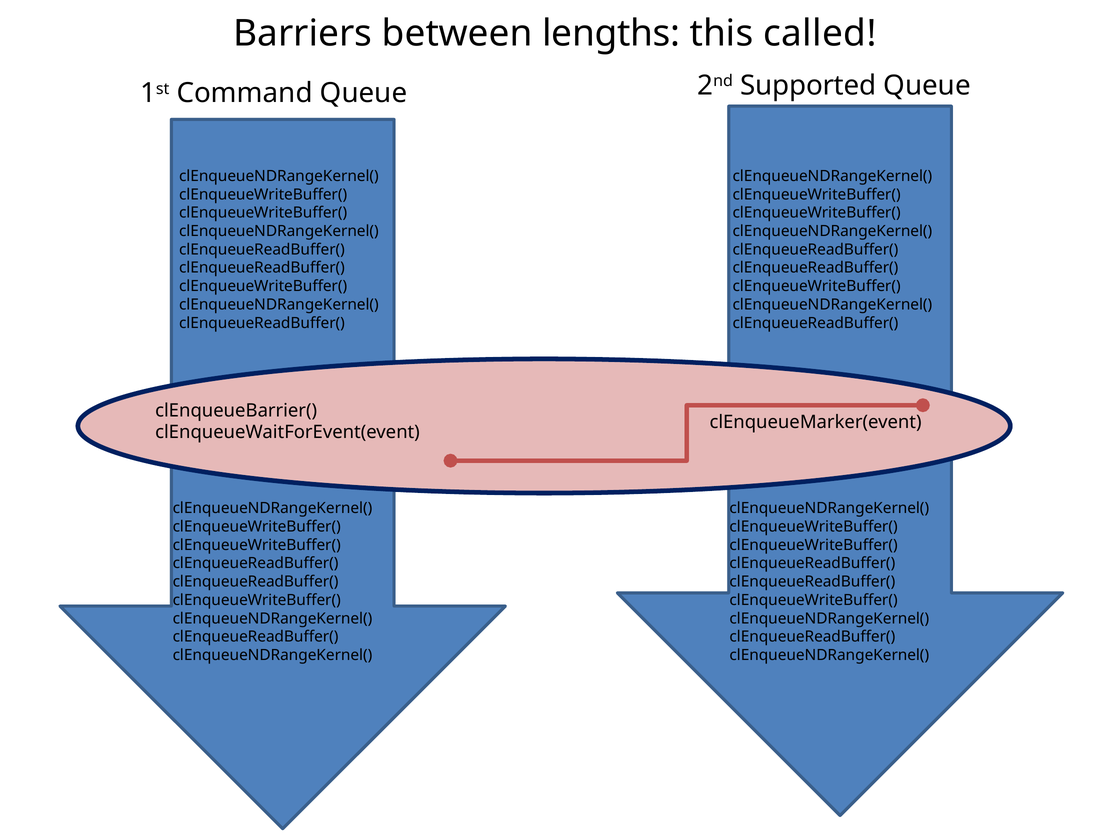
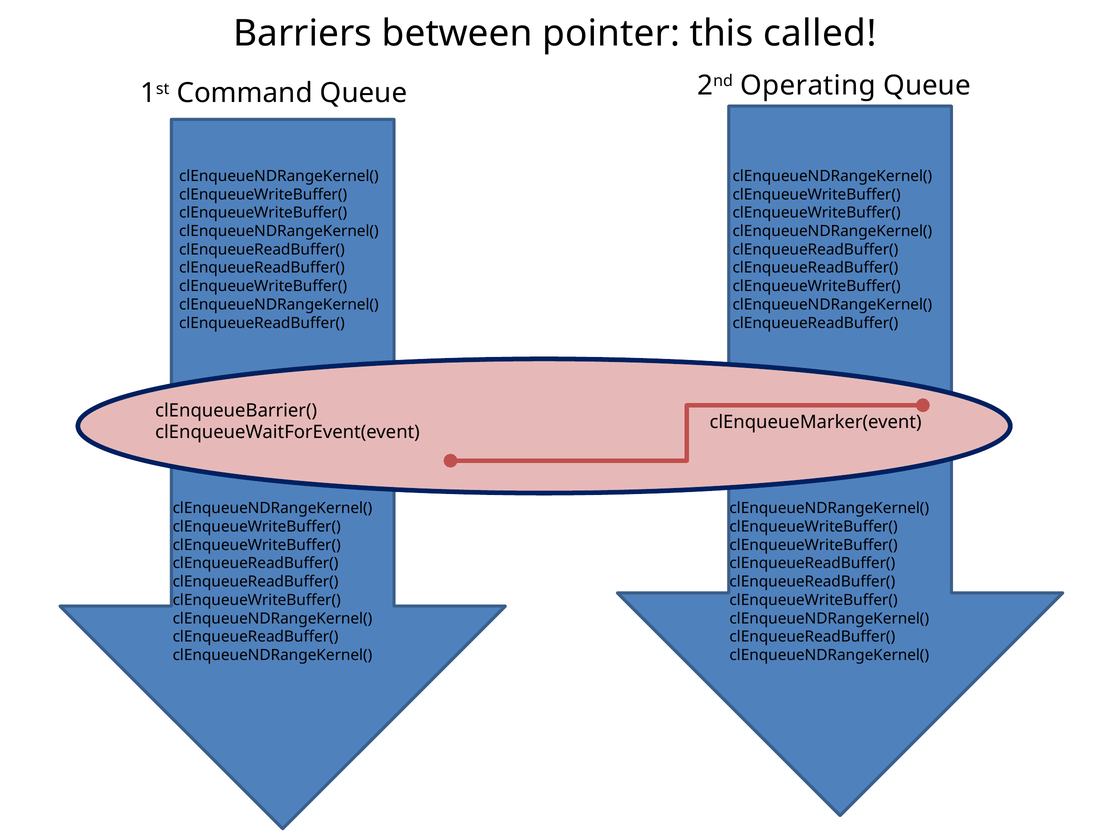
lengths: lengths -> pointer (611, 34)
Supported: Supported -> Operating (808, 85)
